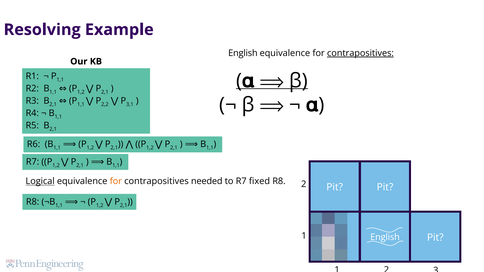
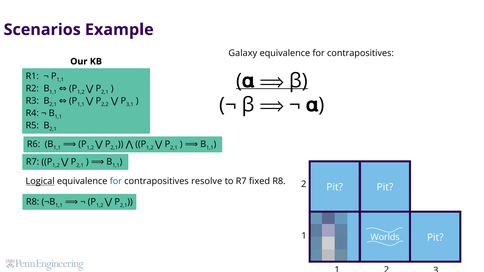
Resolving: Resolving -> Scenarios (42, 30)
English: English -> Galaxy (243, 53)
contrapositives underline: present -> none (360, 53)
for colour: orange -> blue (116, 181)
needed: needed -> resolve (207, 181)
English: English -> Worlds (385, 237)
